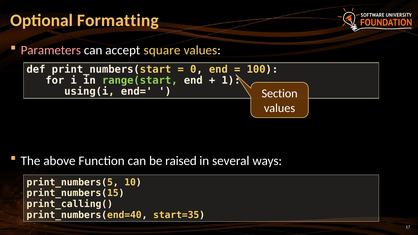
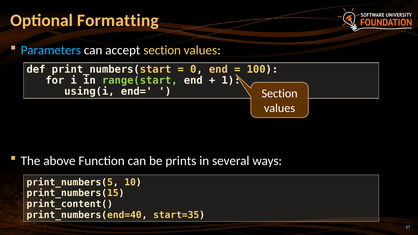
Parameters colour: pink -> light blue (51, 50)
accept square: square -> section (162, 50)
raised: raised -> prints (181, 161)
print_calling(: print_calling( -> print_content( (70, 204)
